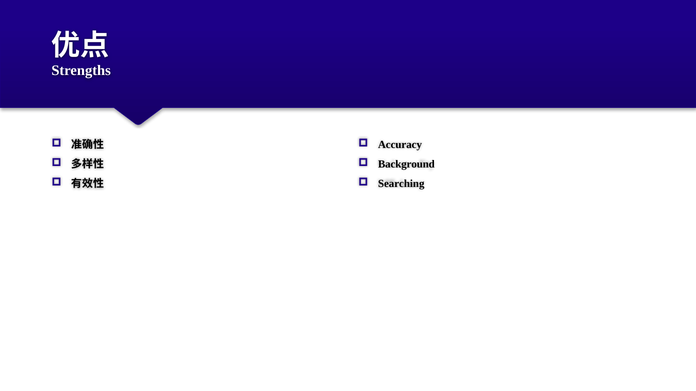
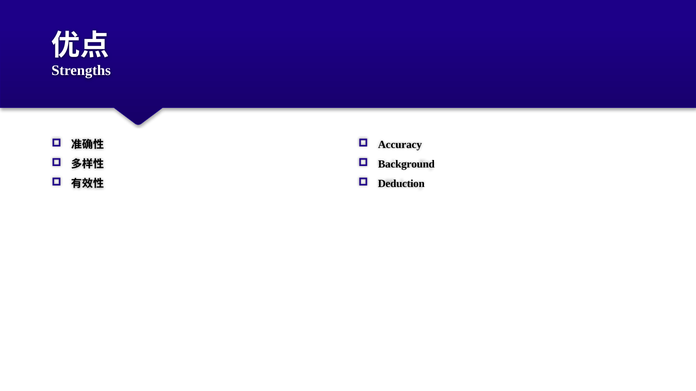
Searching: Searching -> Deduction (401, 184)
